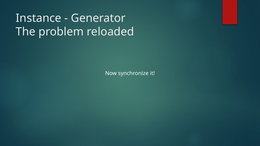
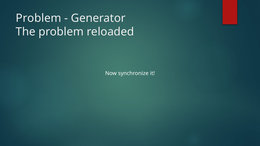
Instance: Instance -> Problem (39, 18)
